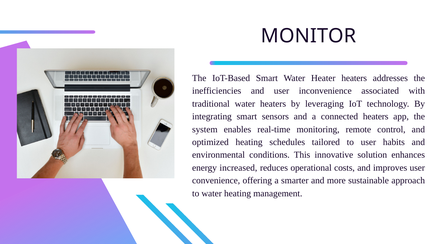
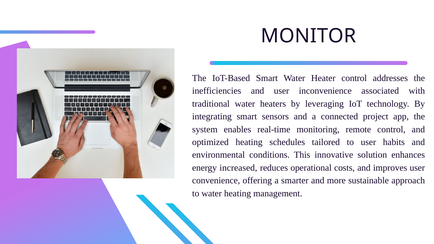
Heater heaters: heaters -> control (354, 78)
connected heaters: heaters -> project (376, 117)
